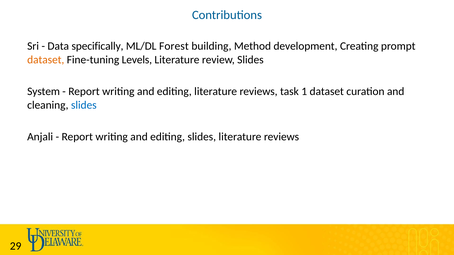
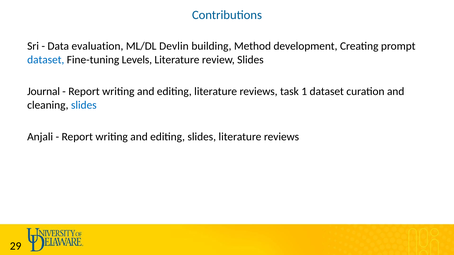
specifically: specifically -> evaluation (97, 46)
Forest: Forest -> Devlin (174, 46)
dataset colour: orange -> blue (46, 60)
System: System -> Journal (44, 92)
